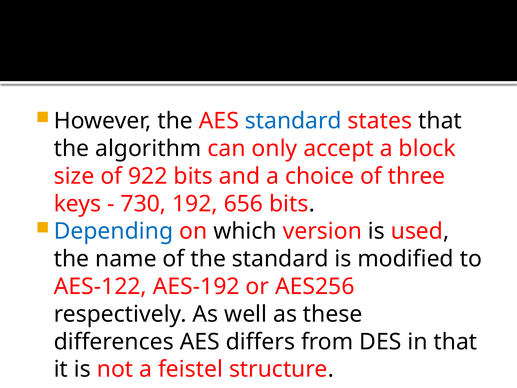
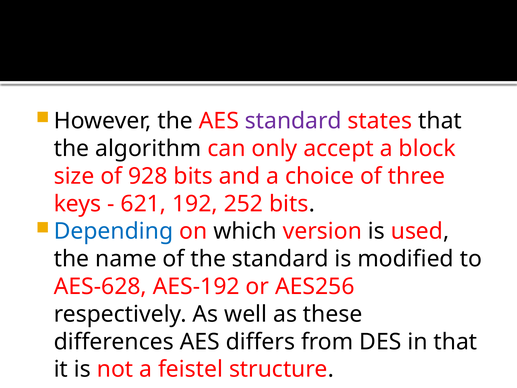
standard colour: blue -> purple (293, 121)
922: 922 -> 928 (148, 176)
730: 730 -> 621 (143, 204)
656: 656 -> 252 (243, 204)
AES-122: AES-122 -> AES-628 (100, 286)
